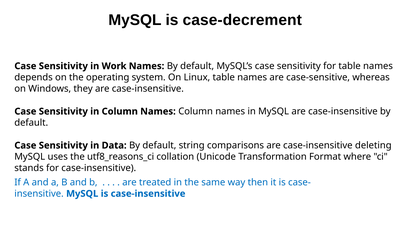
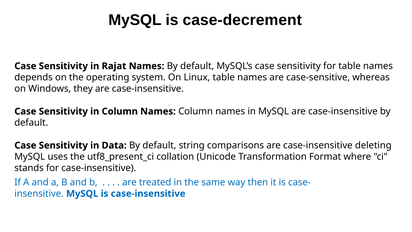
Work: Work -> Rajat (114, 66)
utf8_reasons_ci: utf8_reasons_ci -> utf8_present_ci (121, 157)
